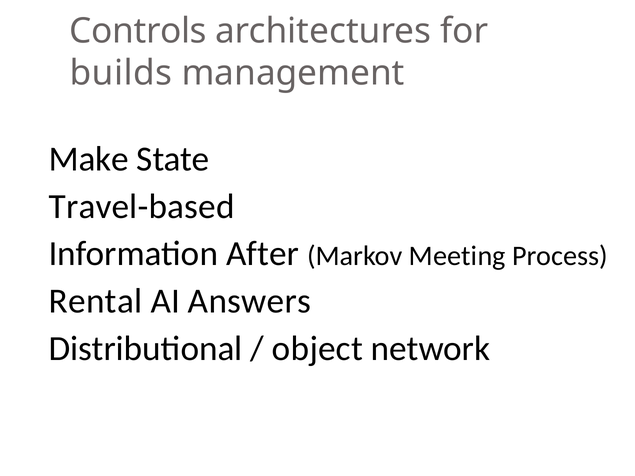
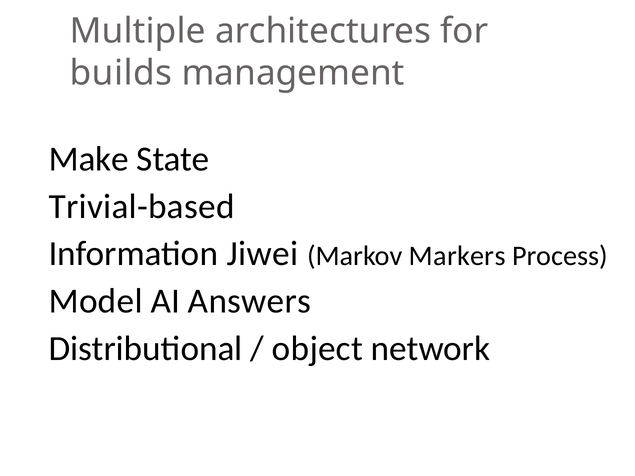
Controls: Controls -> Multiple (138, 31)
Travel-based: Travel-based -> Trivial-based (142, 207)
After: After -> Jiwei (262, 254)
Meeting: Meeting -> Markers (457, 256)
Rental: Rental -> Model (96, 301)
